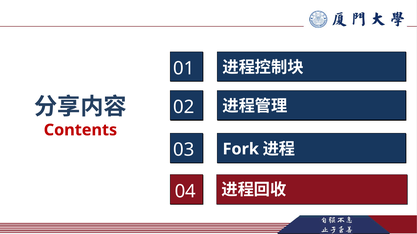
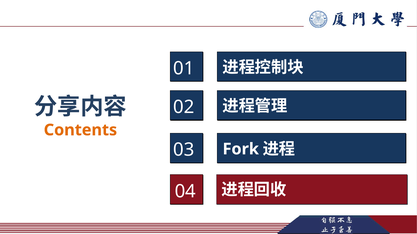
Contents colour: red -> orange (80, 130)
